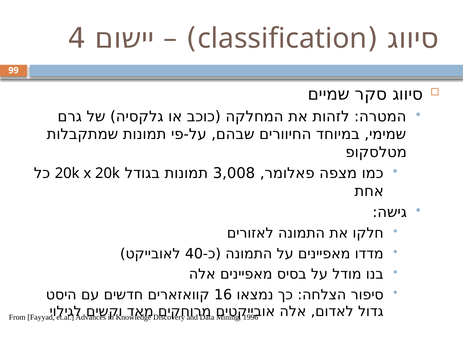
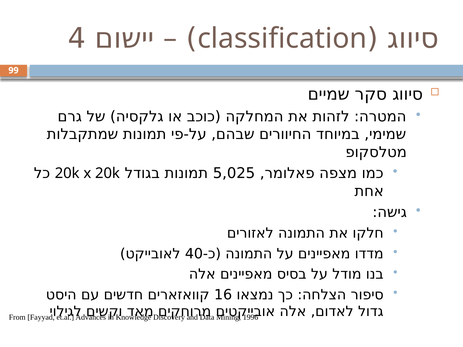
3,008: 3,008 -> 5,025 (234, 174)
